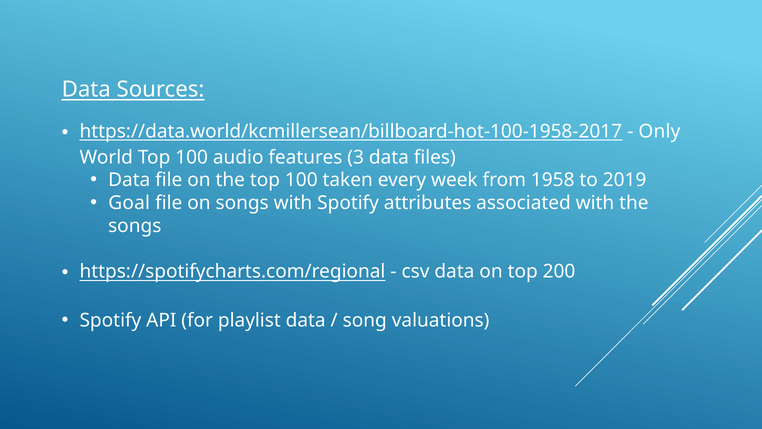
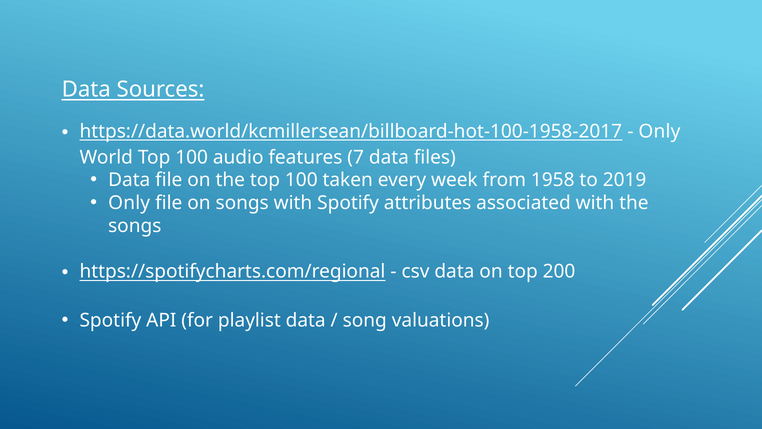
3: 3 -> 7 (356, 157)
Goal: Goal -> Only (129, 203)
